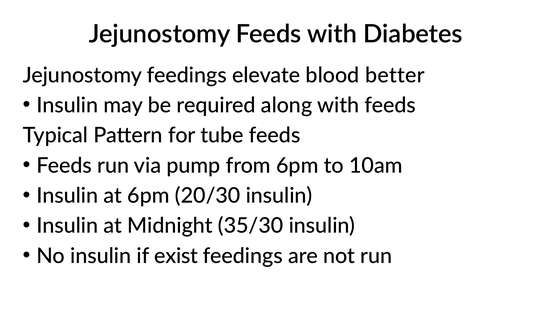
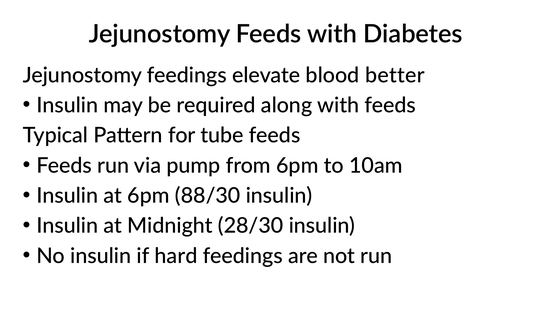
20/30: 20/30 -> 88/30 (208, 196)
35/30: 35/30 -> 28/30 (251, 226)
exist: exist -> hard (176, 256)
